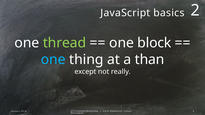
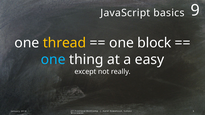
basics 2: 2 -> 9 (195, 10)
thread colour: light green -> yellow (64, 43)
than: than -> easy (150, 60)
